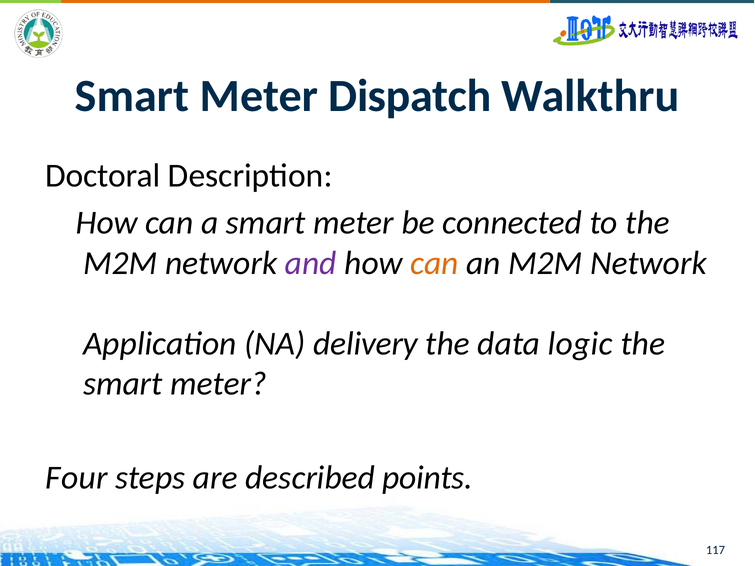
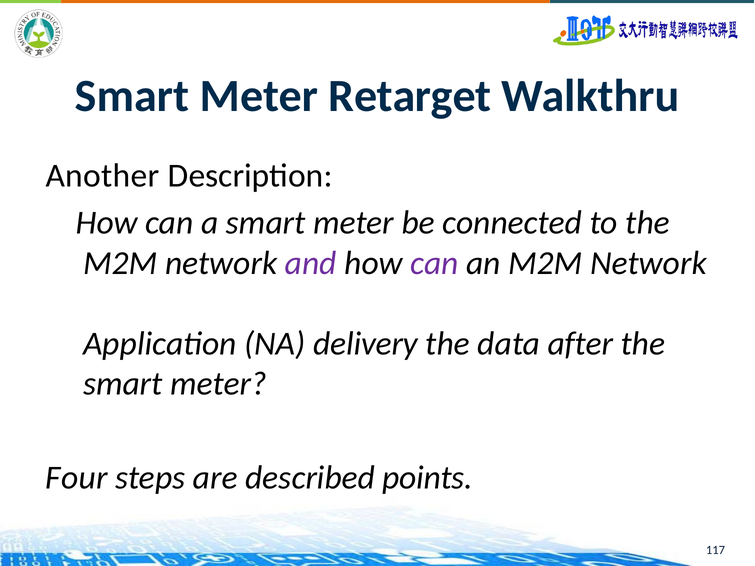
Dispatch: Dispatch -> Retarget (410, 96)
Doctoral: Doctoral -> Another (103, 176)
can colour: orange -> purple (434, 263)
logic: logic -> after (580, 344)
